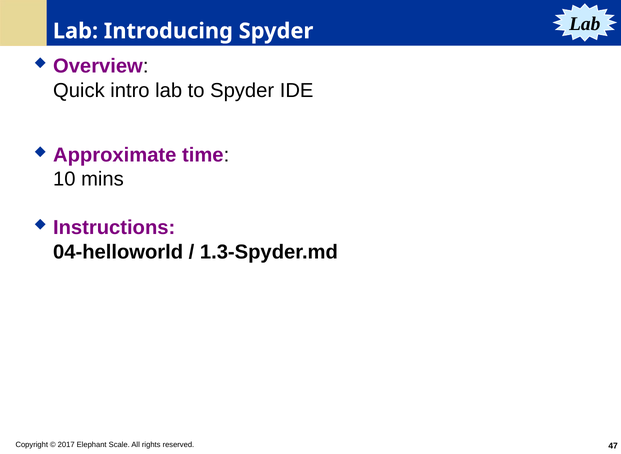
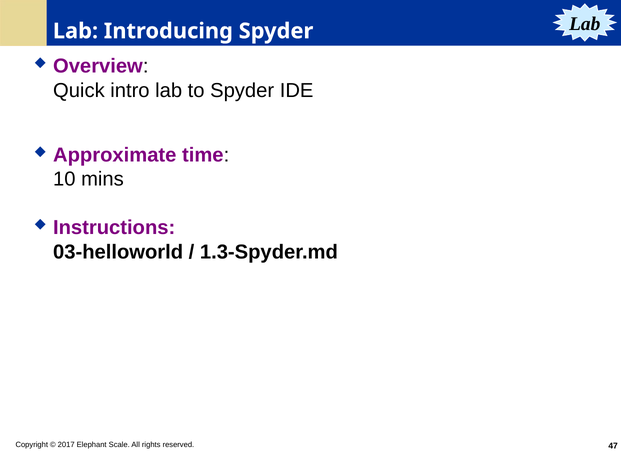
04-helloworld: 04-helloworld -> 03-helloworld (118, 252)
